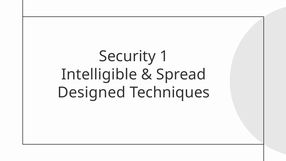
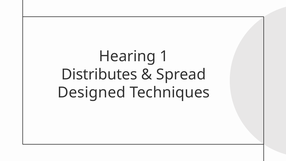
Security: Security -> Hearing (127, 56)
Intelligible: Intelligible -> Distributes (99, 74)
